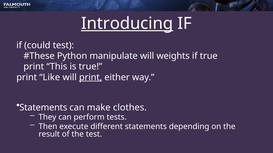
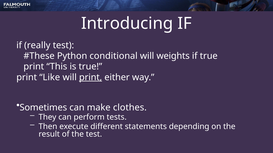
Introducing underline: present -> none (127, 24)
could: could -> really (37, 45)
manipulate: manipulate -> conditional (114, 56)
Statements: Statements -> Sometimes (43, 108)
